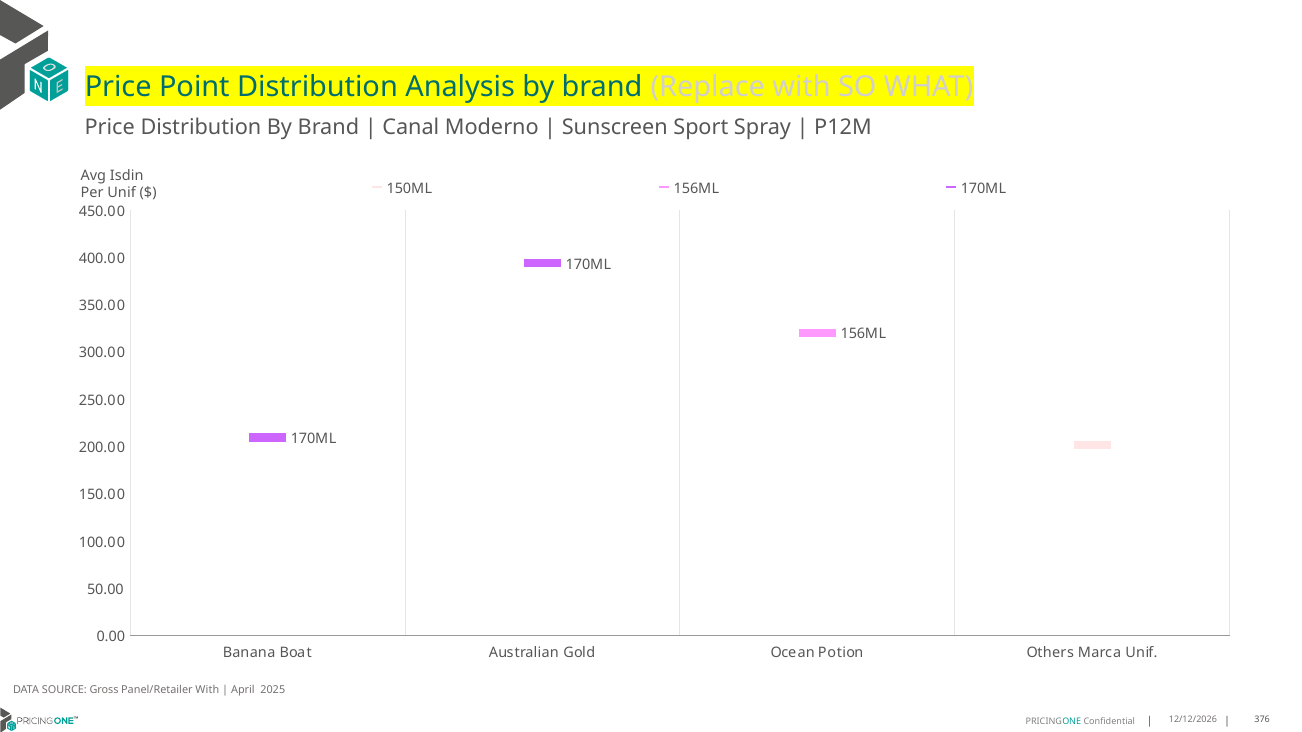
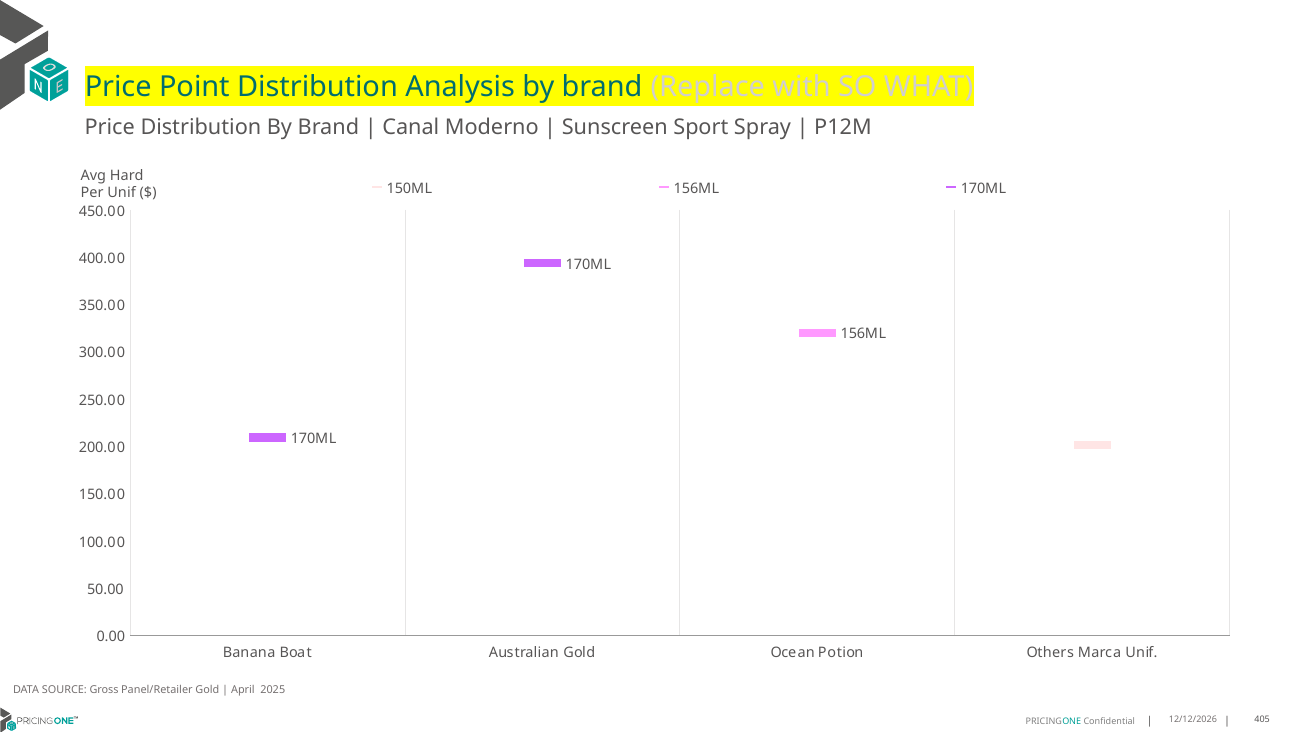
Isdin: Isdin -> Hard (127, 176)
Panel/Retailer With: With -> Gold (207, 690)
376: 376 -> 405 (1262, 720)
